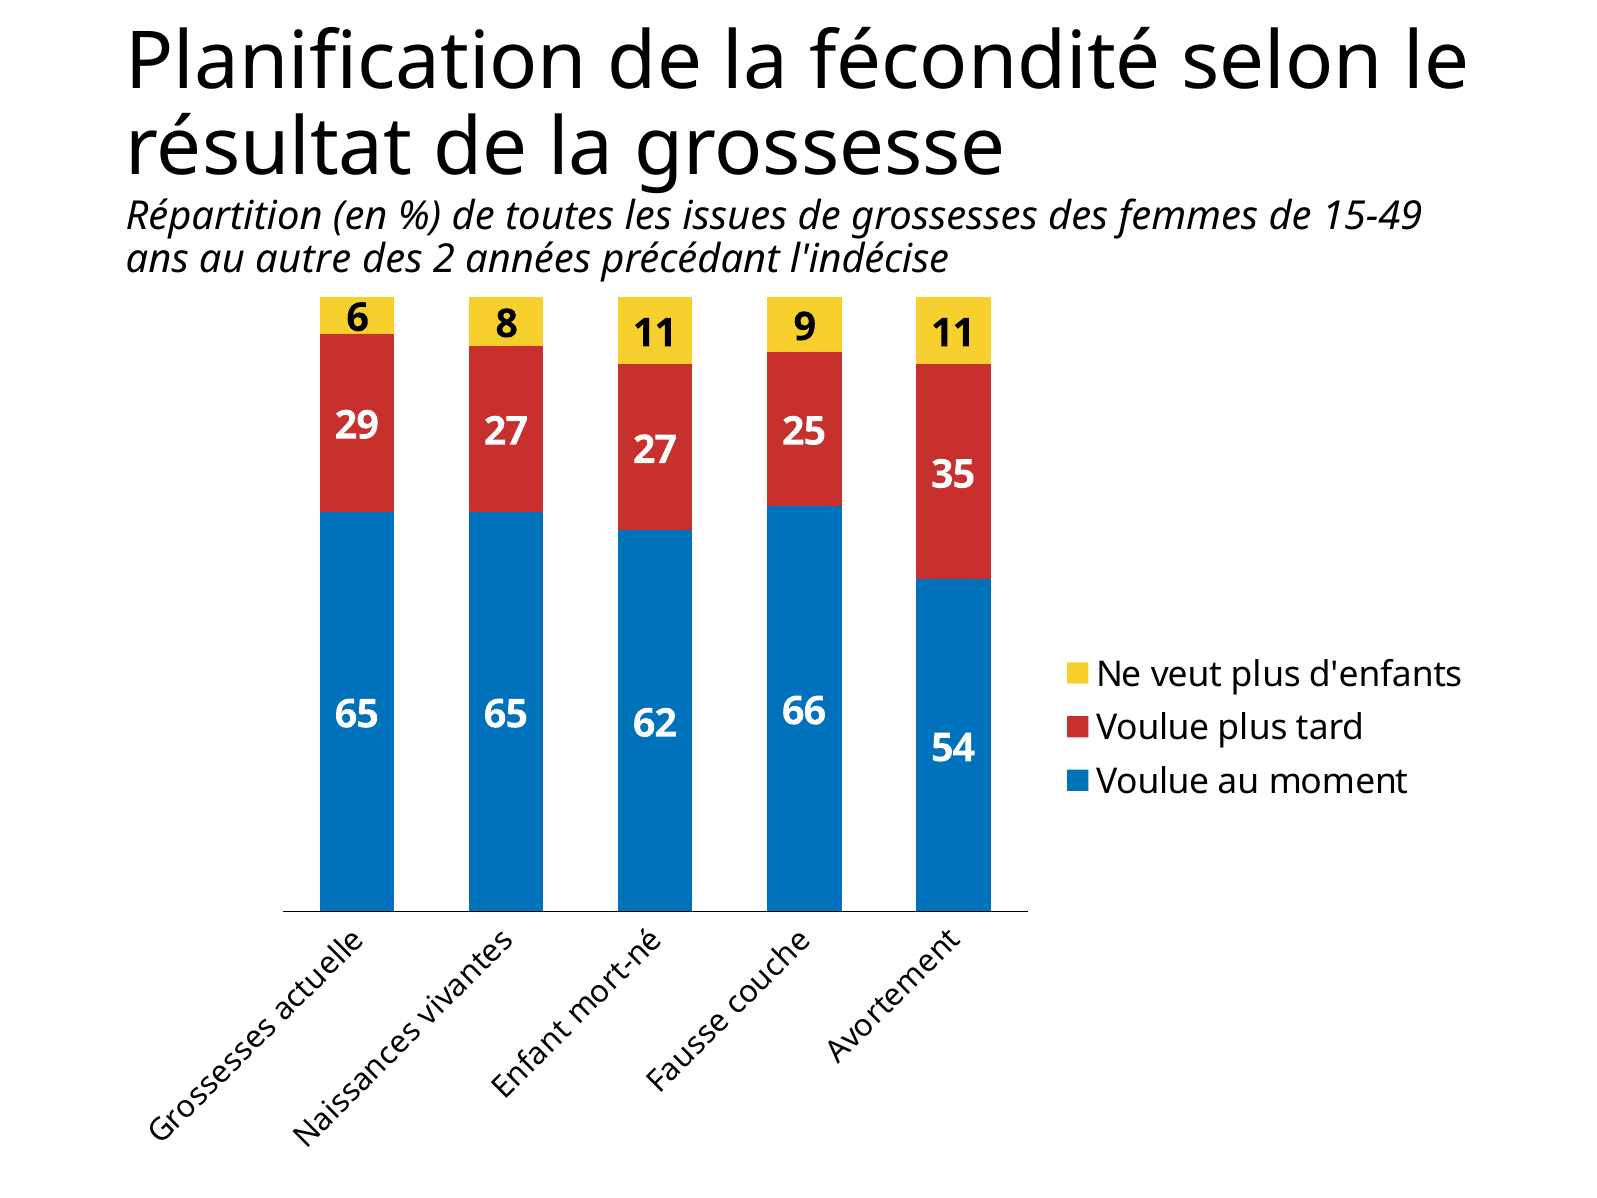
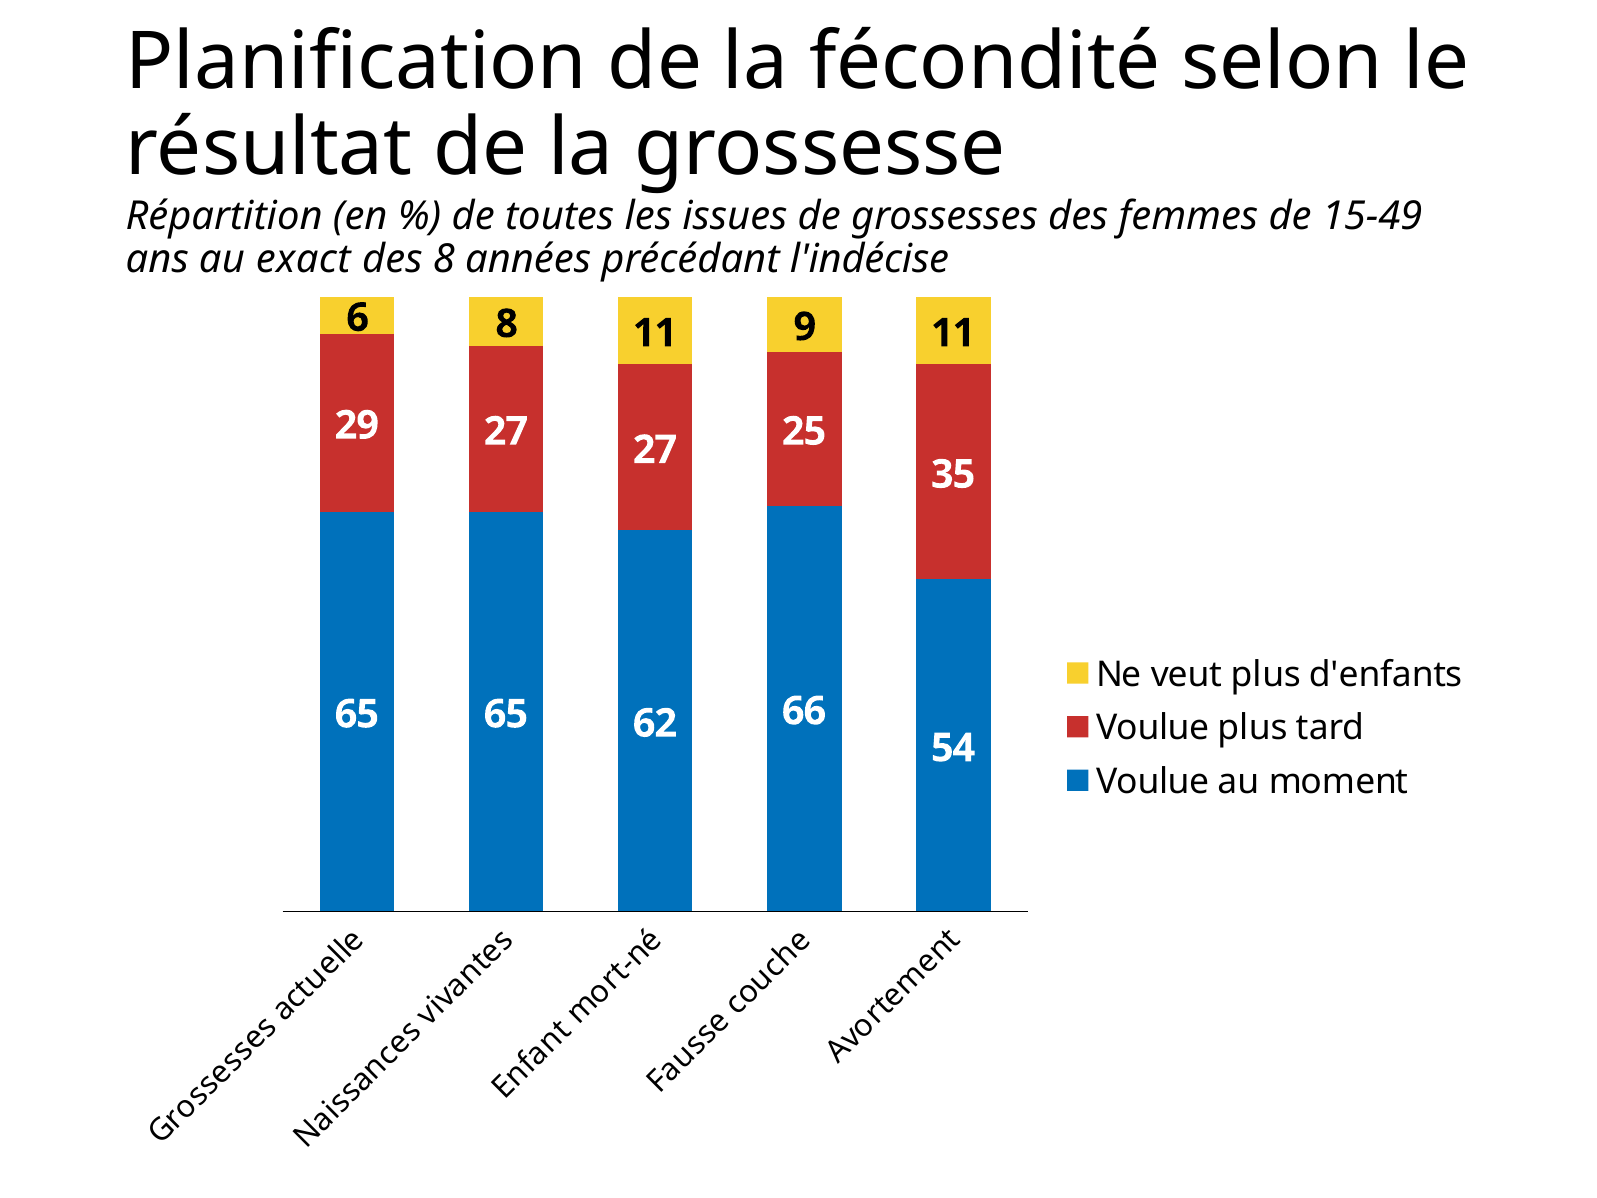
autre: autre -> exact (303, 259)
des 2: 2 -> 8 (444, 259)
